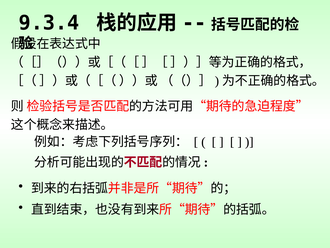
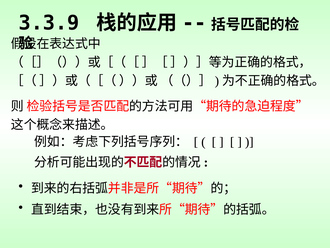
9.3.4: 9.3.4 -> 3.3.9 (49, 23)
